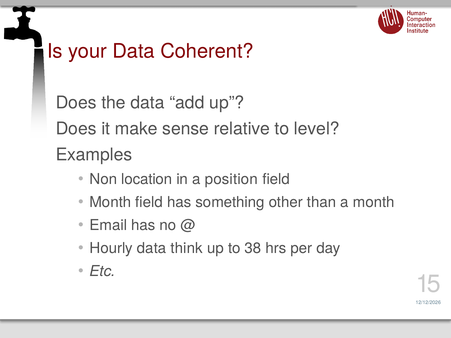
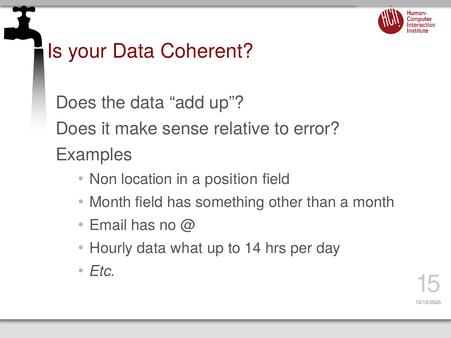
level: level -> error (317, 129)
think: think -> what (187, 249)
38: 38 -> 14 (253, 249)
